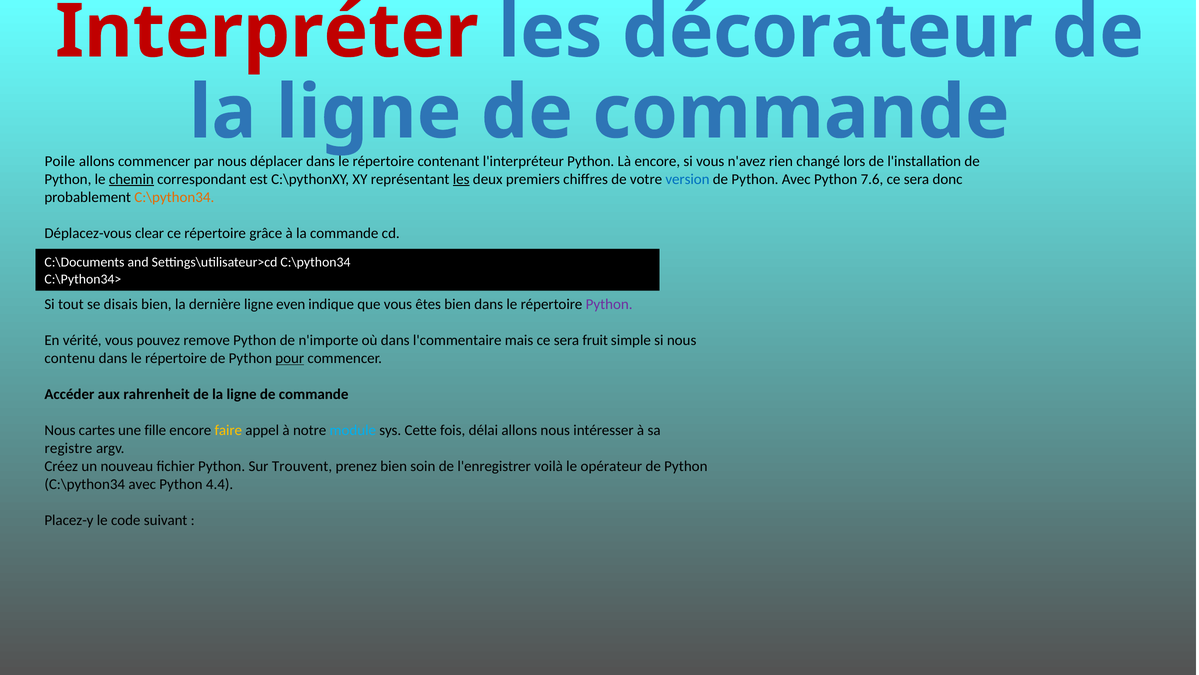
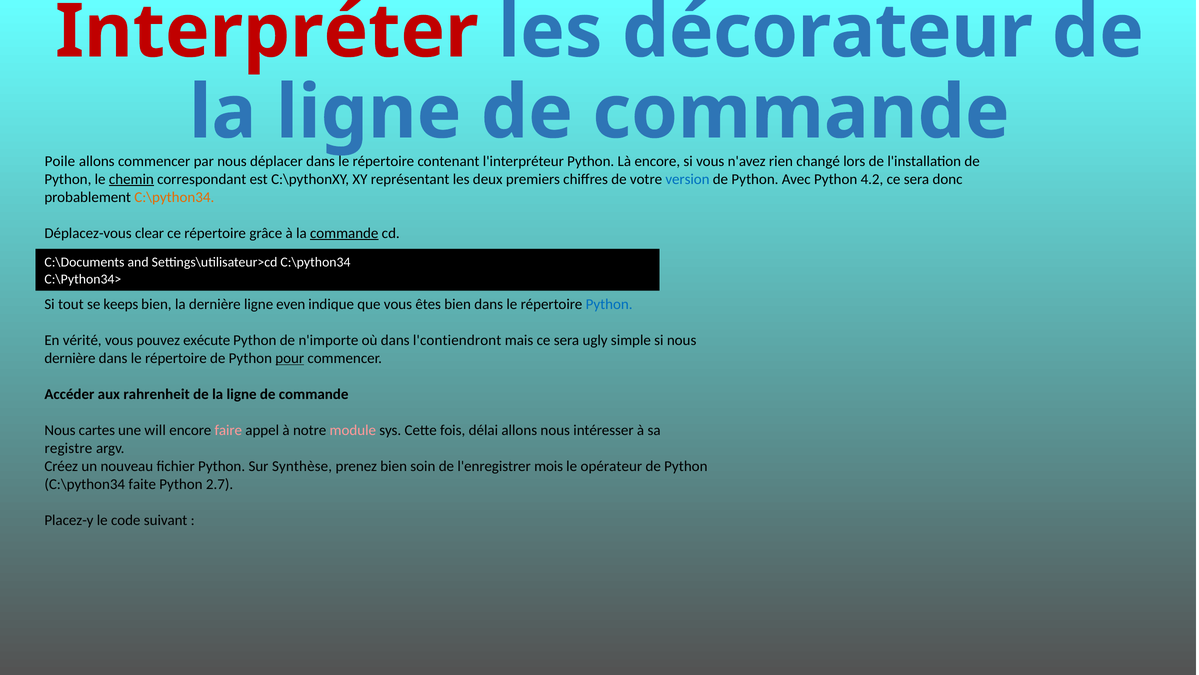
les underline: present -> none (461, 179)
7.6: 7.6 -> 4.2 (872, 179)
commande underline: none -> present (344, 233)
disais: disais -> keeps (121, 304)
Python colour: purple -> blue (609, 304)
remove: remove -> exécute (207, 340)
l'commentaire: l'commentaire -> l'contiendront (457, 340)
fruit: fruit -> ugly (595, 340)
contenu: contenu -> dernière (70, 358)
fille: fille -> will (155, 430)
faire colour: yellow -> pink (228, 430)
module colour: light blue -> pink (353, 430)
Trouvent: Trouvent -> Synthèse (302, 466)
voilà: voilà -> mois (549, 466)
C:\python34 avec: avec -> faite (142, 484)
4.4: 4.4 -> 2.7 (220, 484)
